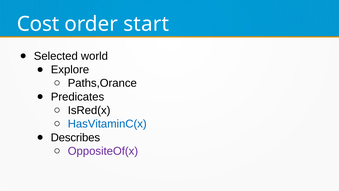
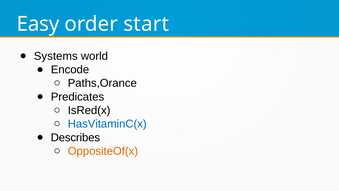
Cost: Cost -> Easy (38, 24)
Selected: Selected -> Systems (56, 56)
Explore: Explore -> Encode (70, 70)
OppositeOf(x colour: purple -> orange (103, 151)
